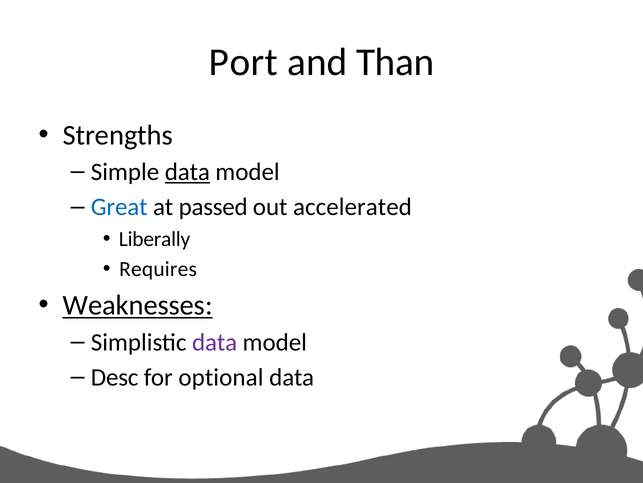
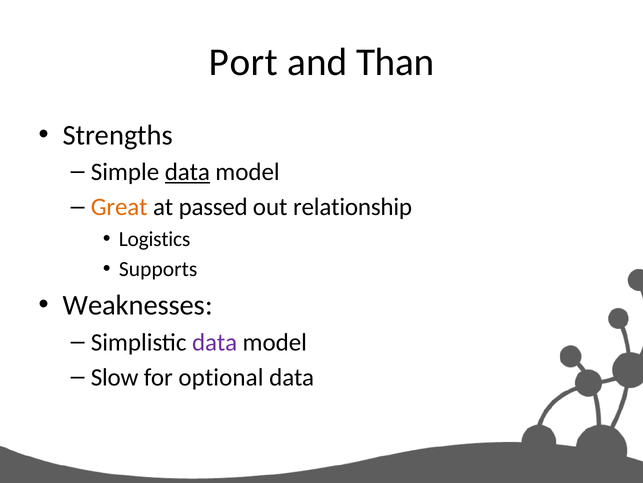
Great colour: blue -> orange (119, 207)
accelerated: accelerated -> relationship (353, 207)
Liberally: Liberally -> Logistics (155, 239)
Requires: Requires -> Supports (158, 269)
Weaknesses underline: present -> none (138, 305)
Desc: Desc -> Slow (115, 377)
